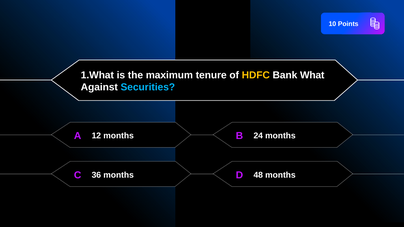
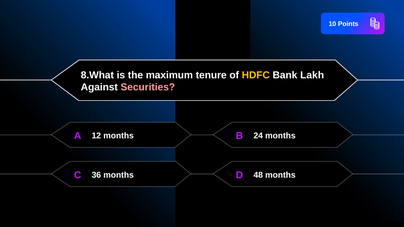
1.What: 1.What -> 8.What (97, 75)
What: What -> Lakh (312, 75)
Securities colour: light blue -> pink (148, 87)
